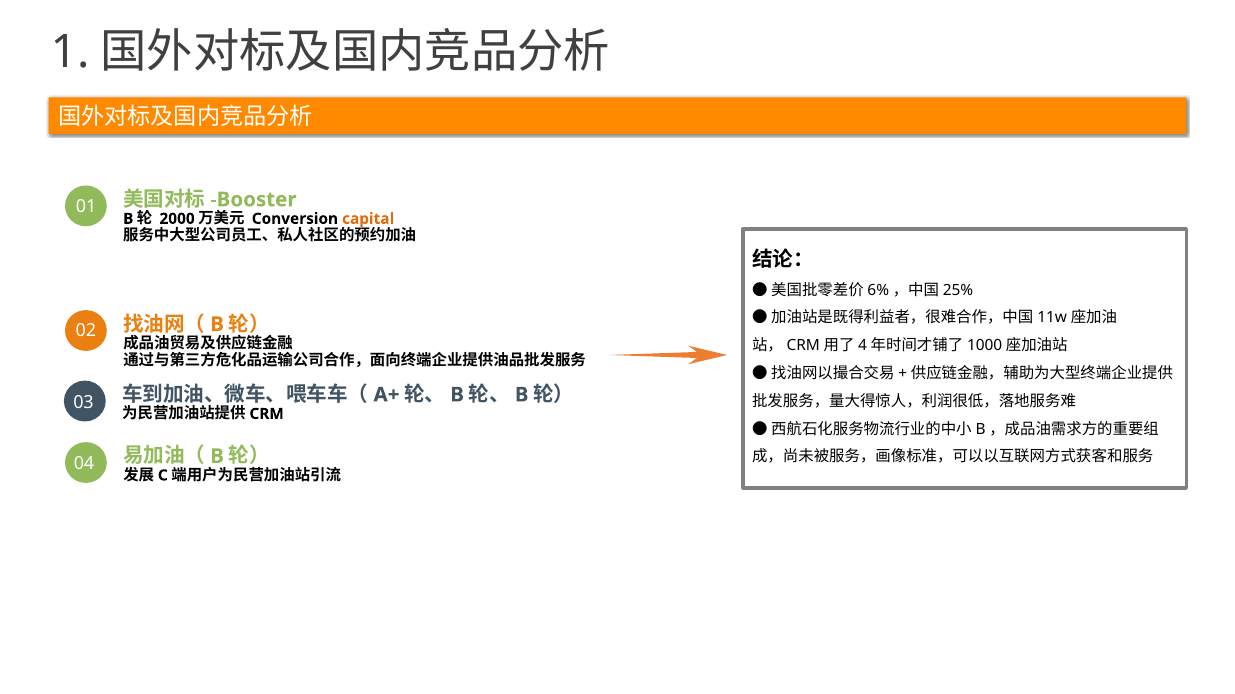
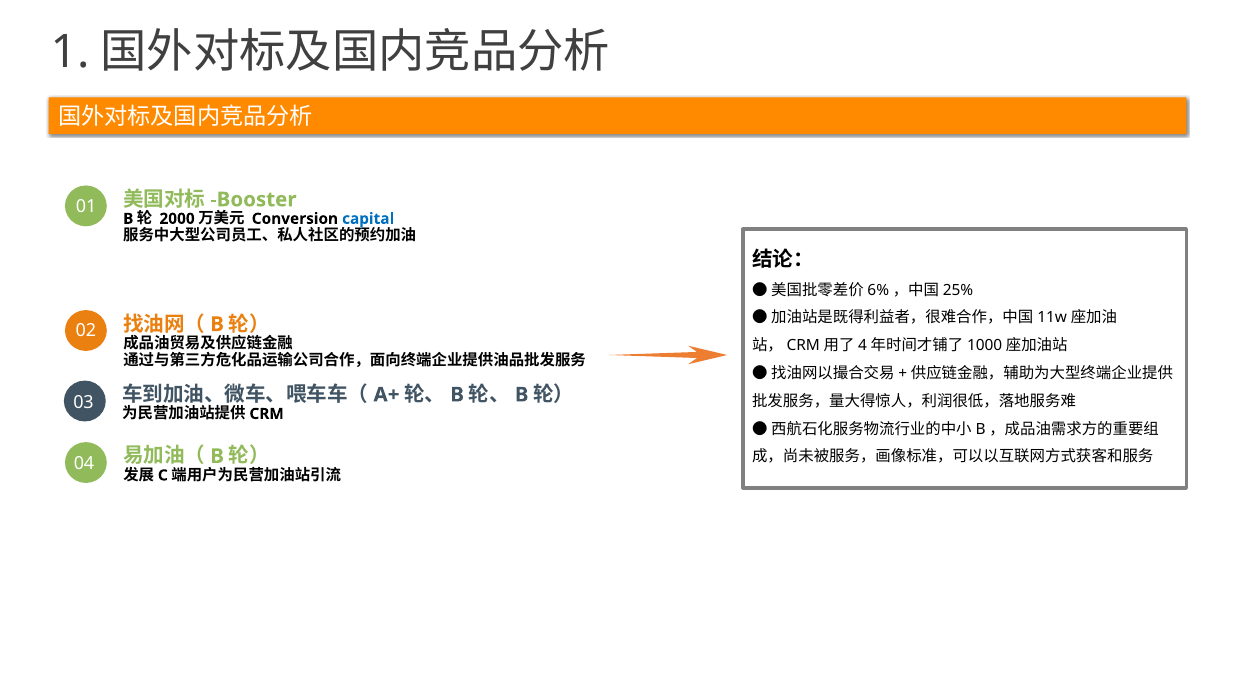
capital colour: orange -> blue (368, 219)
